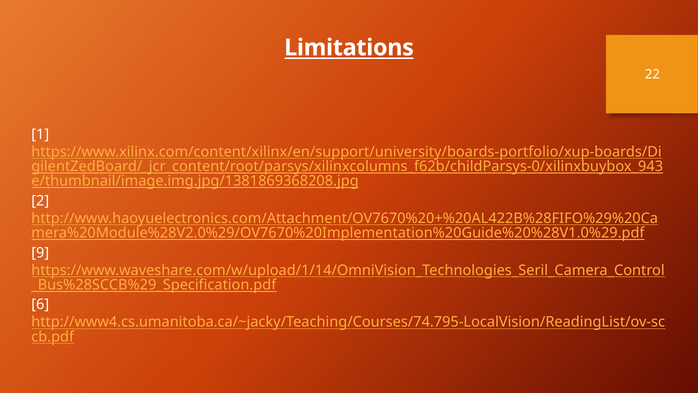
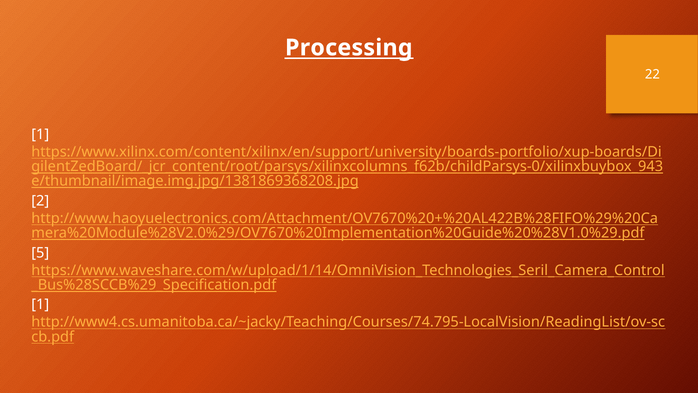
Limitations: Limitations -> Processing (349, 48)
9: 9 -> 5 (40, 252)
6: 6 -> 1 (40, 304)
